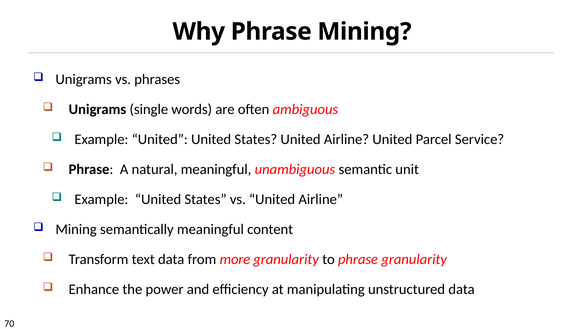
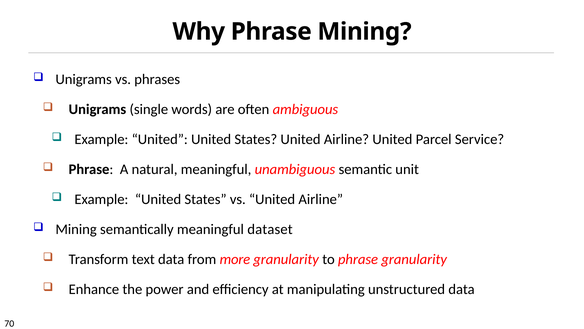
content: content -> dataset (270, 229)
